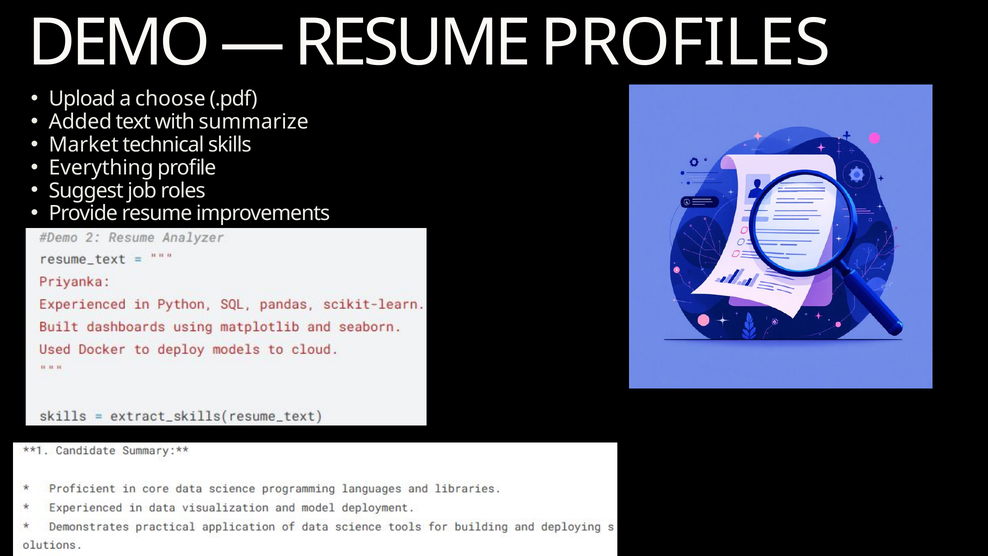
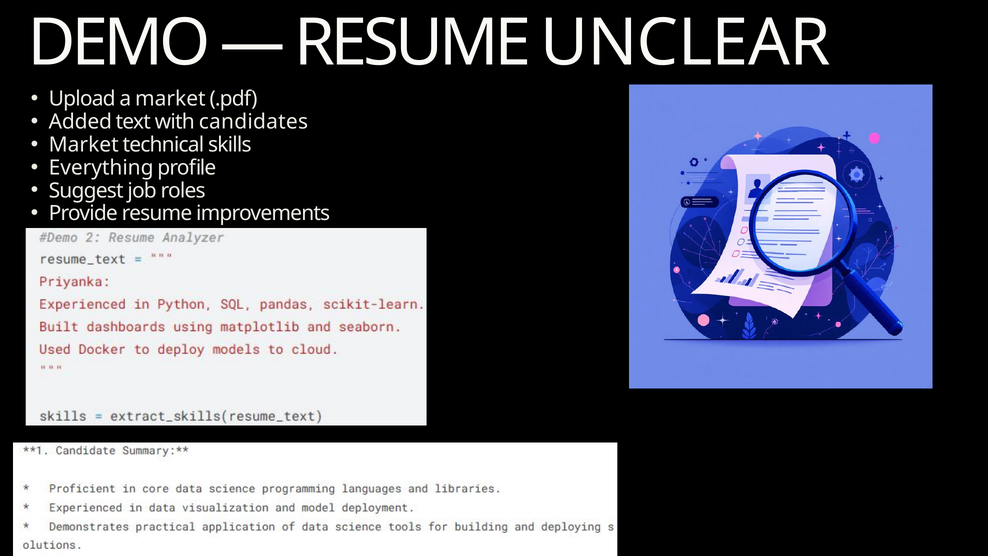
PROFILES: PROFILES -> UNCLEAR (685, 43)
a choose: choose -> market (170, 99)
summarize: summarize -> candidates (253, 122)
